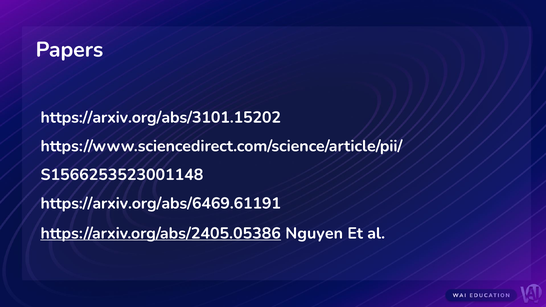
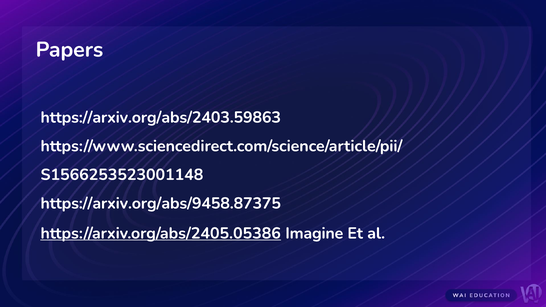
https://arxiv.org/abs/3101.15202: https://arxiv.org/abs/3101.15202 -> https://arxiv.org/abs/2403.59863 (161, 117)
https://arxiv.org/abs/6469.61191: https://arxiv.org/abs/6469.61191 -> https://arxiv.org/abs/9458.87375 (161, 203)
Nguyen: Nguyen -> Imagine (314, 233)
